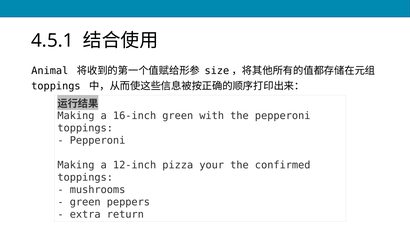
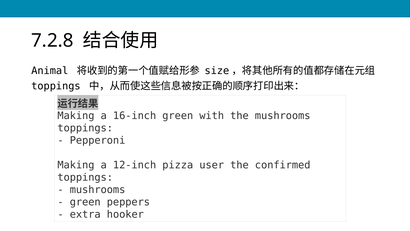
4.5.1: 4.5.1 -> 7.2.8 (52, 41)
the pepperoni: pepperoni -> mushrooms (283, 116)
your: your -> user (212, 165)
return: return -> hooker (125, 214)
